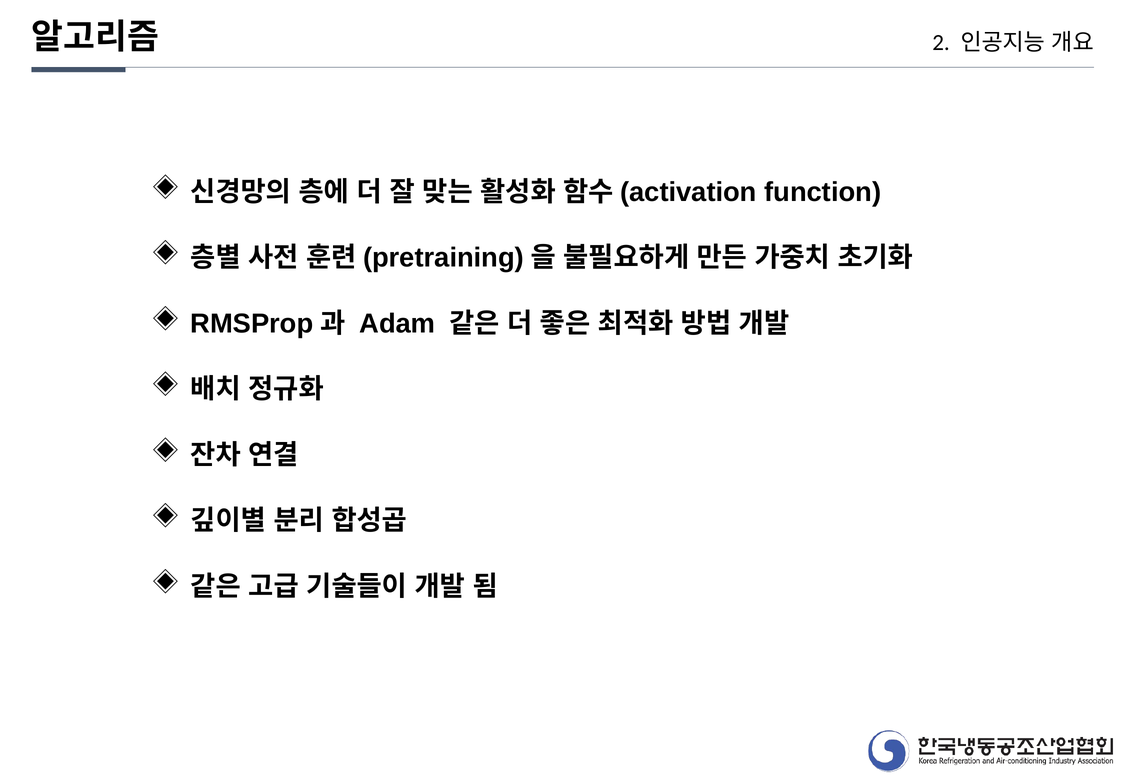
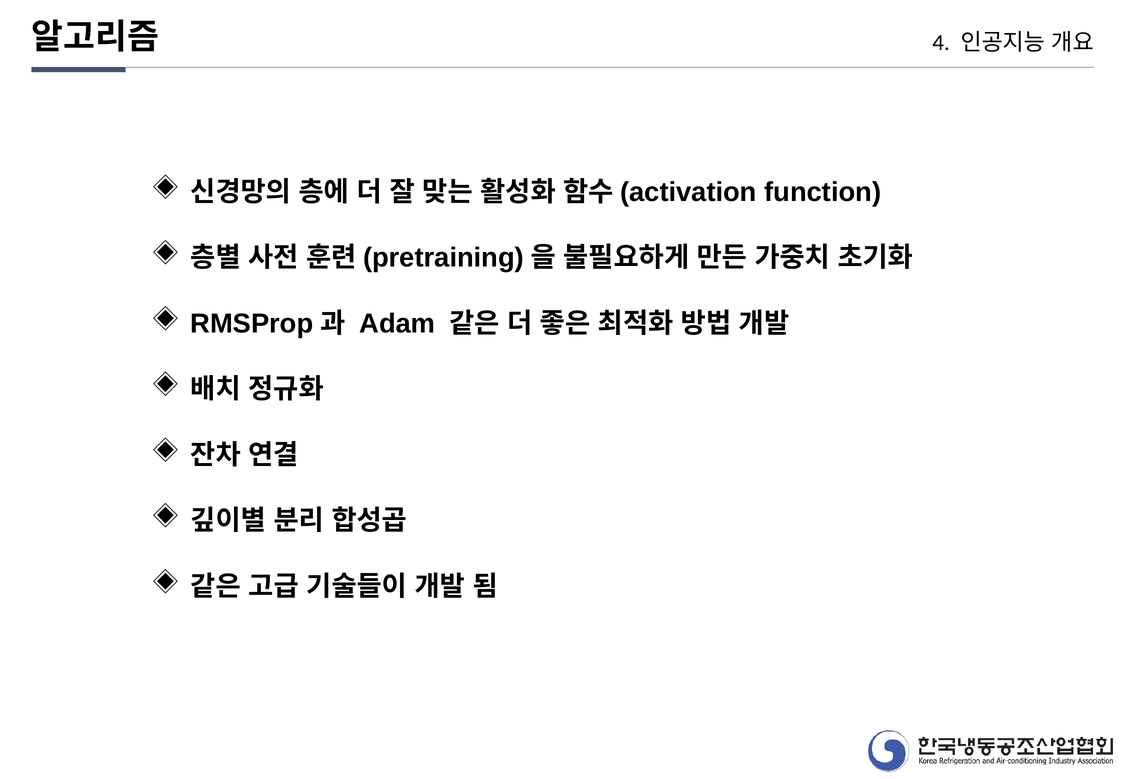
2: 2 -> 4 (941, 43)
